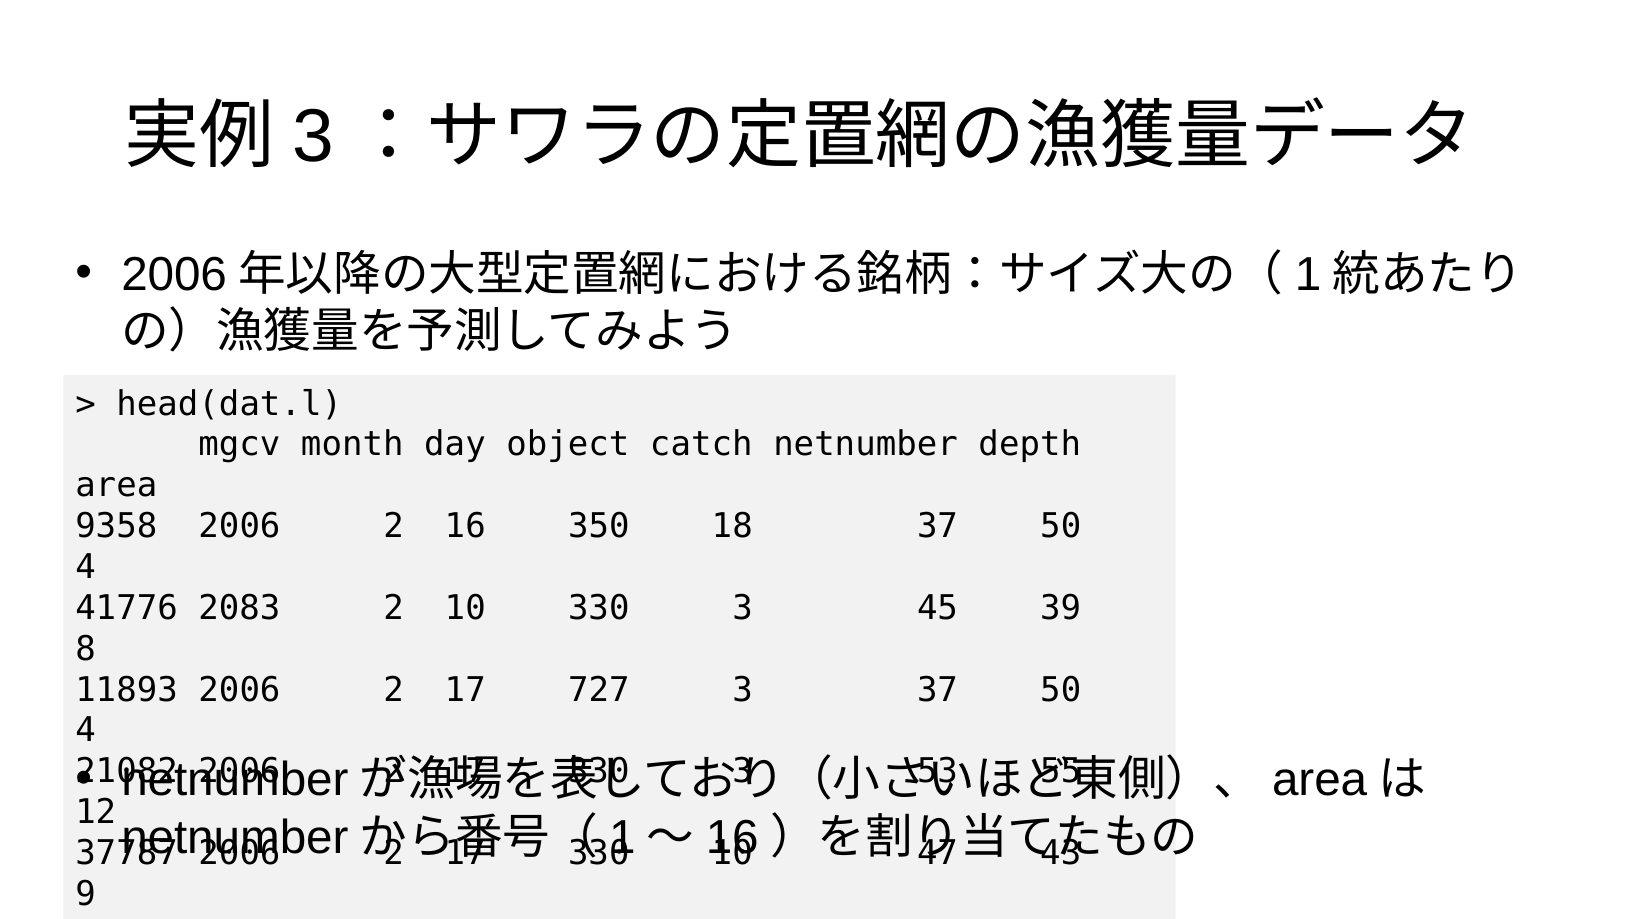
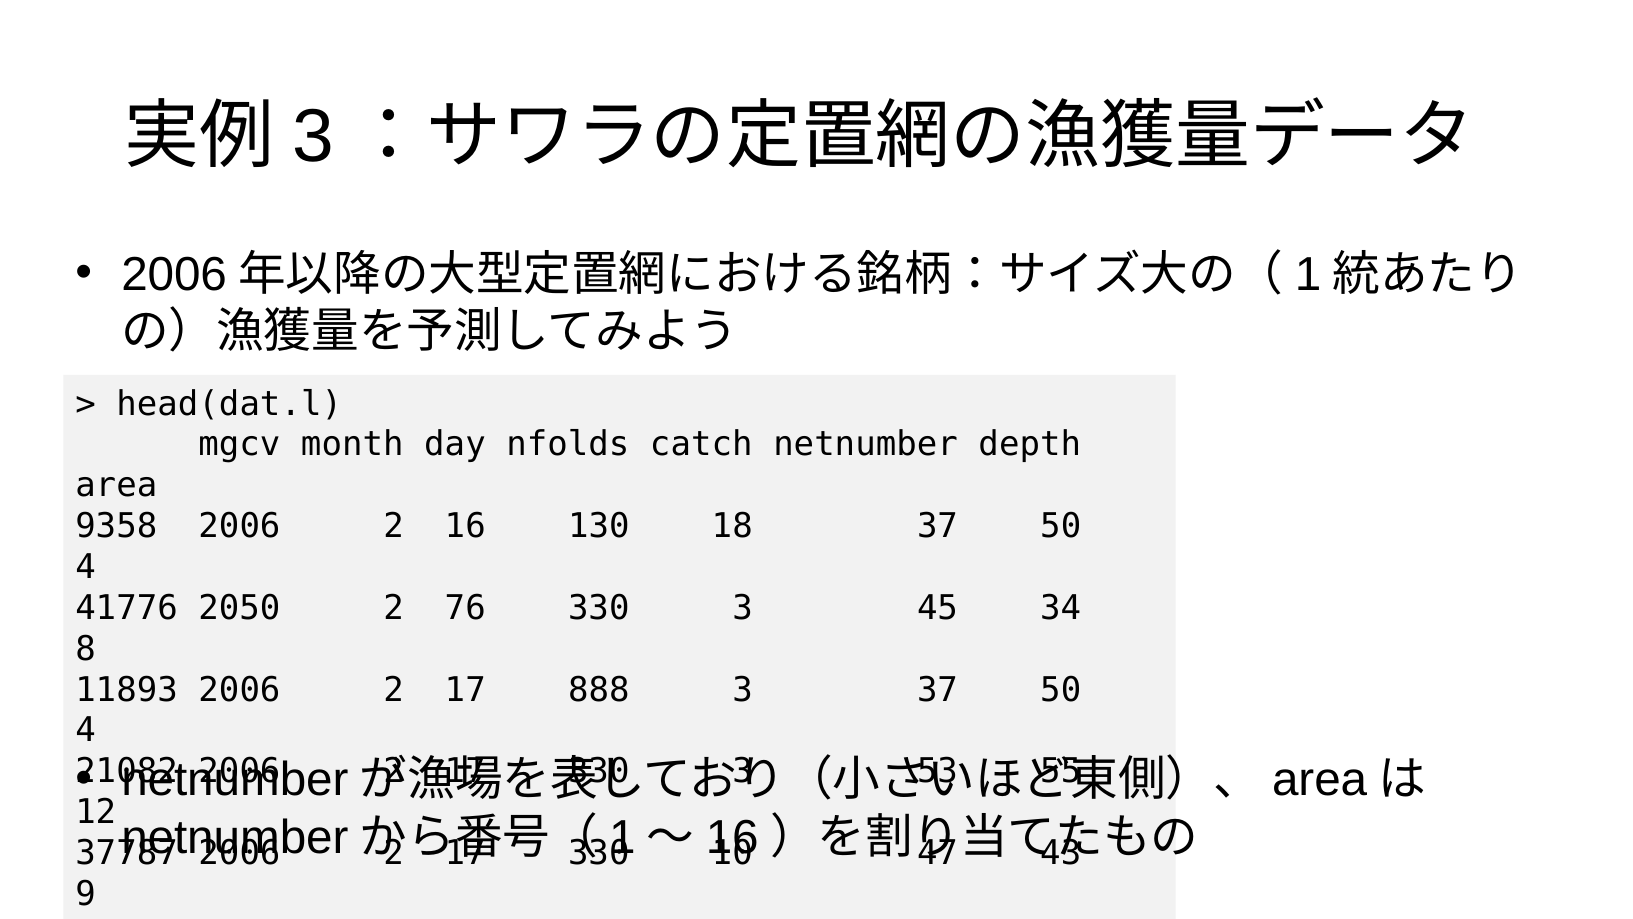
object: object -> nfolds (568, 444)
350: 350 -> 130 (599, 526)
2083: 2083 -> 2050 (239, 608)
2 10: 10 -> 76 (465, 608)
39: 39 -> 34 (1061, 608)
727: 727 -> 888 (599, 689)
